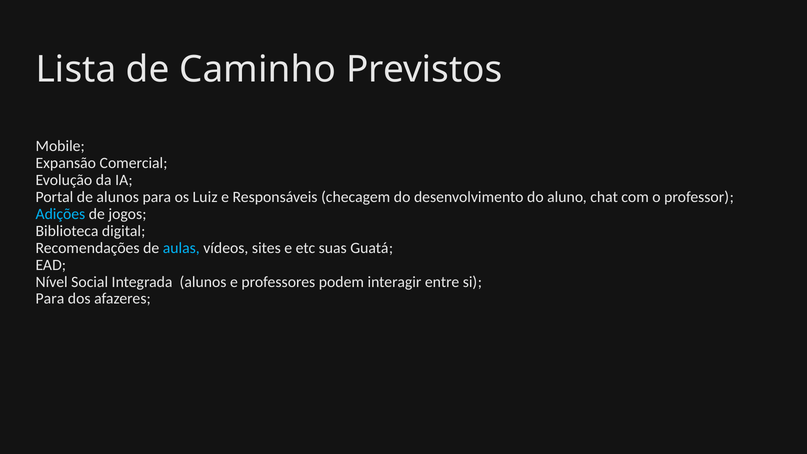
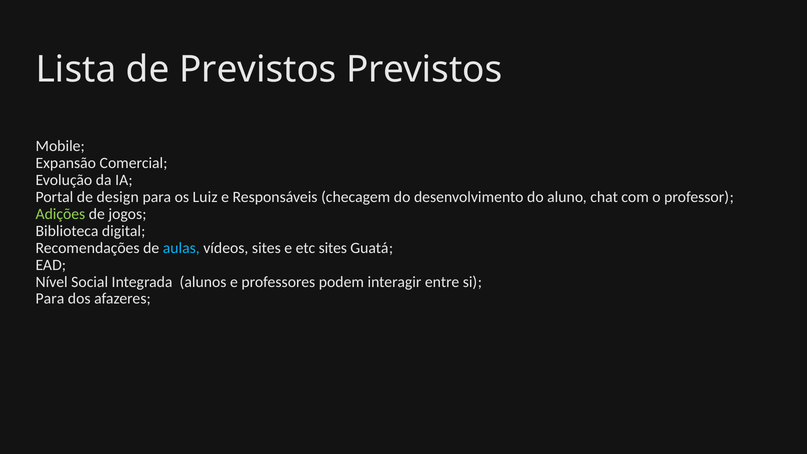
de Caminho: Caminho -> Previstos (258, 69)
de alunos: alunos -> design (118, 197)
Adições colour: light blue -> light green (60, 214)
etc suas: suas -> sites (333, 248)
